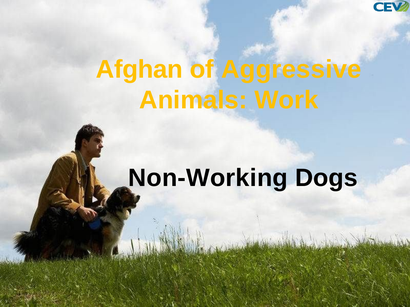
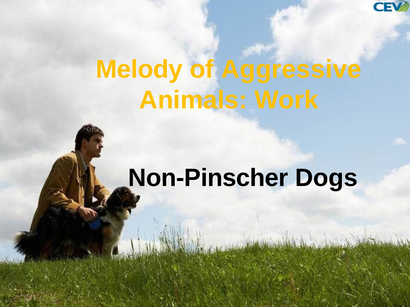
Afghan: Afghan -> Melody (139, 70)
Non-Working: Non-Working -> Non-Pinscher (208, 178)
